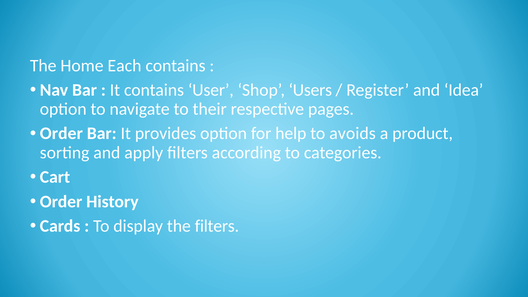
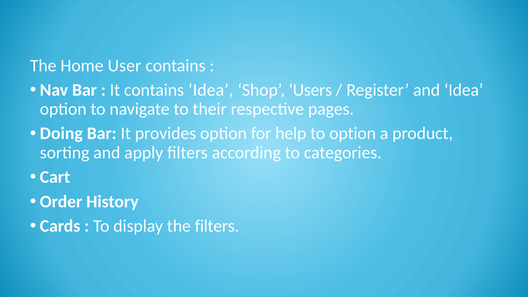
Each: Each -> User (124, 66)
contains User: User -> Idea (211, 90)
Order: Order -> Doing (61, 134)
to avoids: avoids -> option (353, 134)
